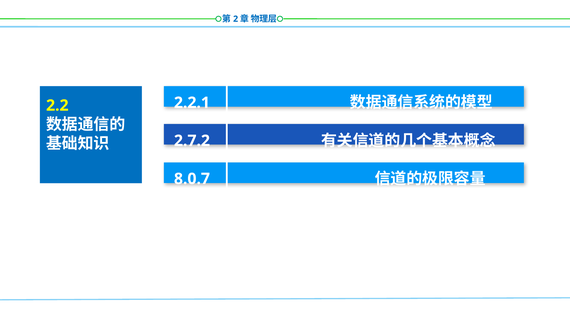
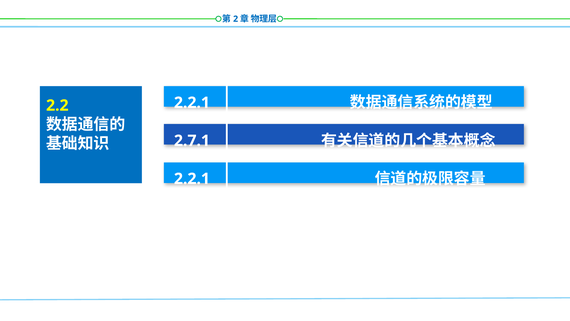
2.7.2: 2.7.2 -> 2.7.1 (192, 141)
8.0.7: 8.0.7 -> 2.2.1 (192, 179)
